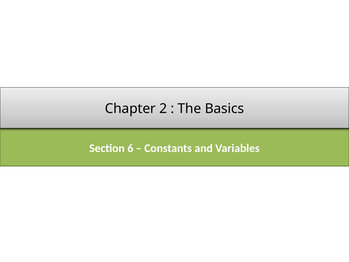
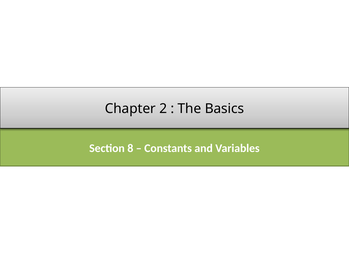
6: 6 -> 8 (130, 148)
